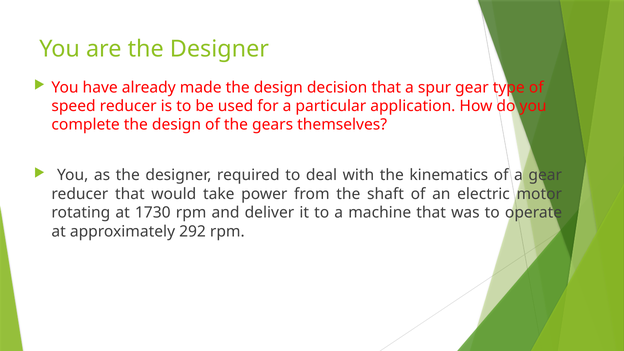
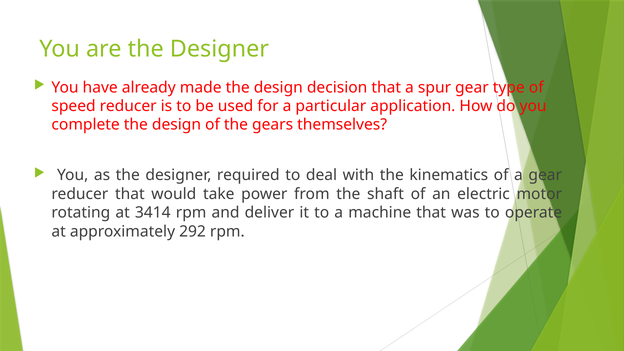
1730: 1730 -> 3414 (153, 213)
